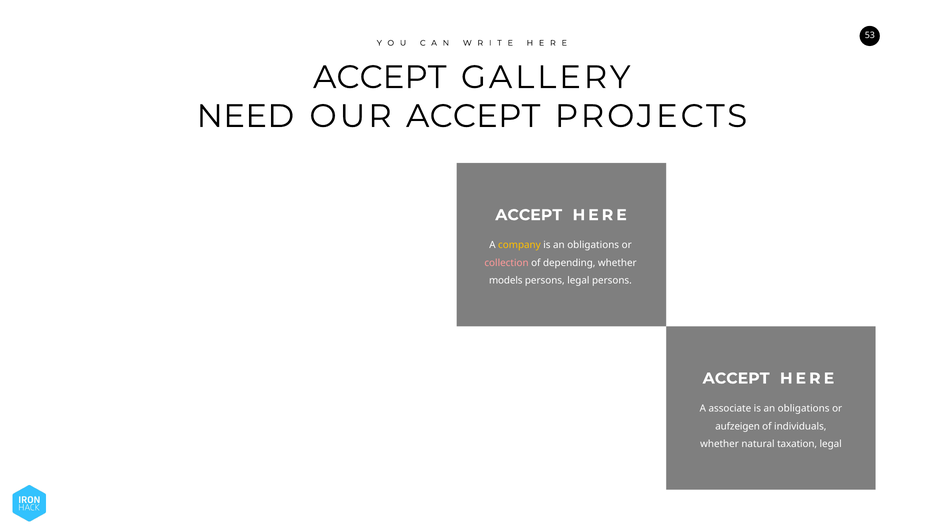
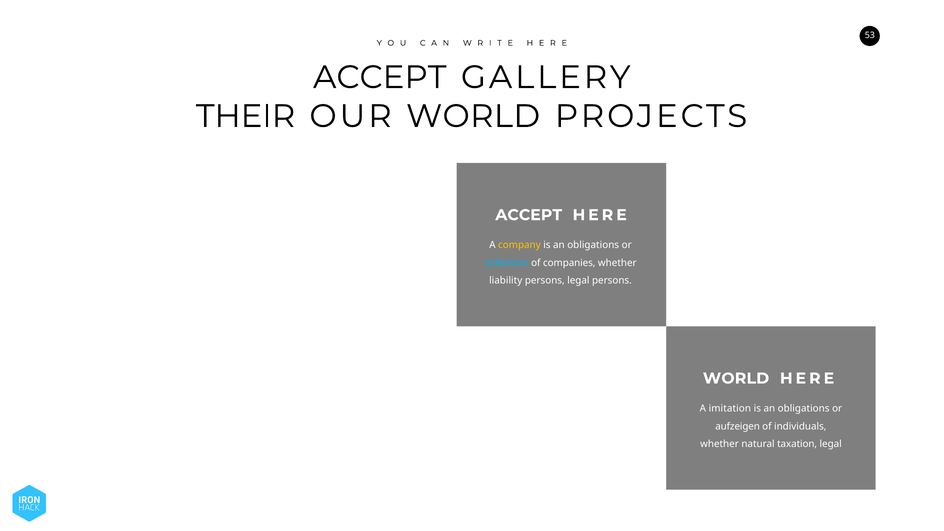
NEED: NEED -> THEIR (246, 116)
OUR ACCEPT: ACCEPT -> WORLD (473, 116)
collection colour: pink -> light blue (506, 263)
depending: depending -> companies (569, 263)
models: models -> liability (506, 281)
ACCEPT: ACCEPT -> WORLD (736, 378)
associate: associate -> imitation (730, 409)
